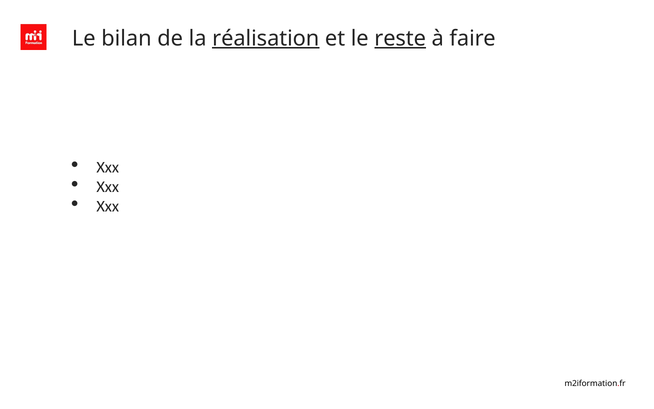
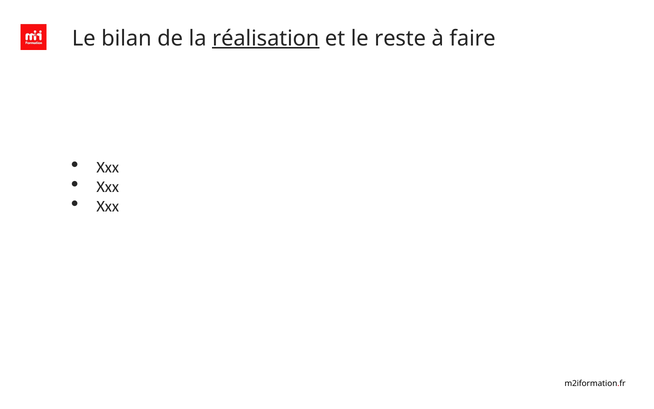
reste underline: present -> none (400, 38)
